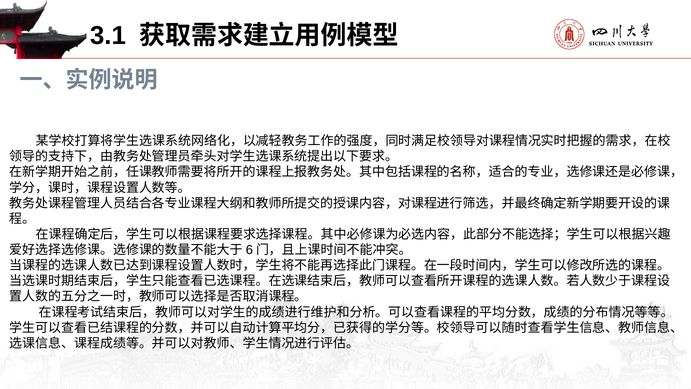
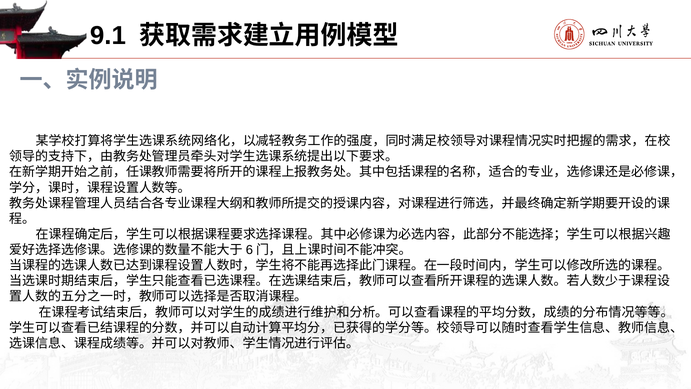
3.1: 3.1 -> 9.1 (108, 36)
